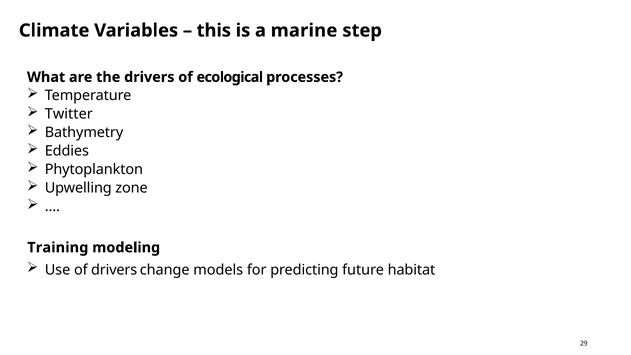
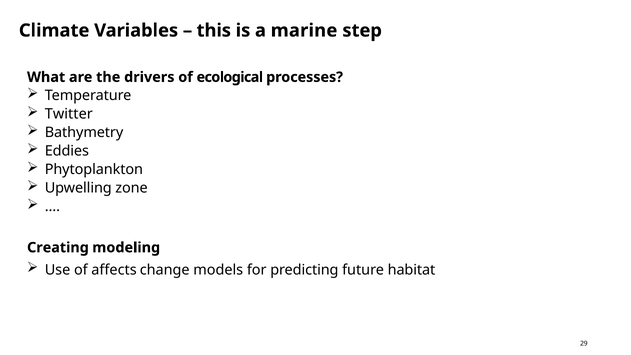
Training: Training -> Creating (58, 248)
of drivers: drivers -> affects (114, 270)
